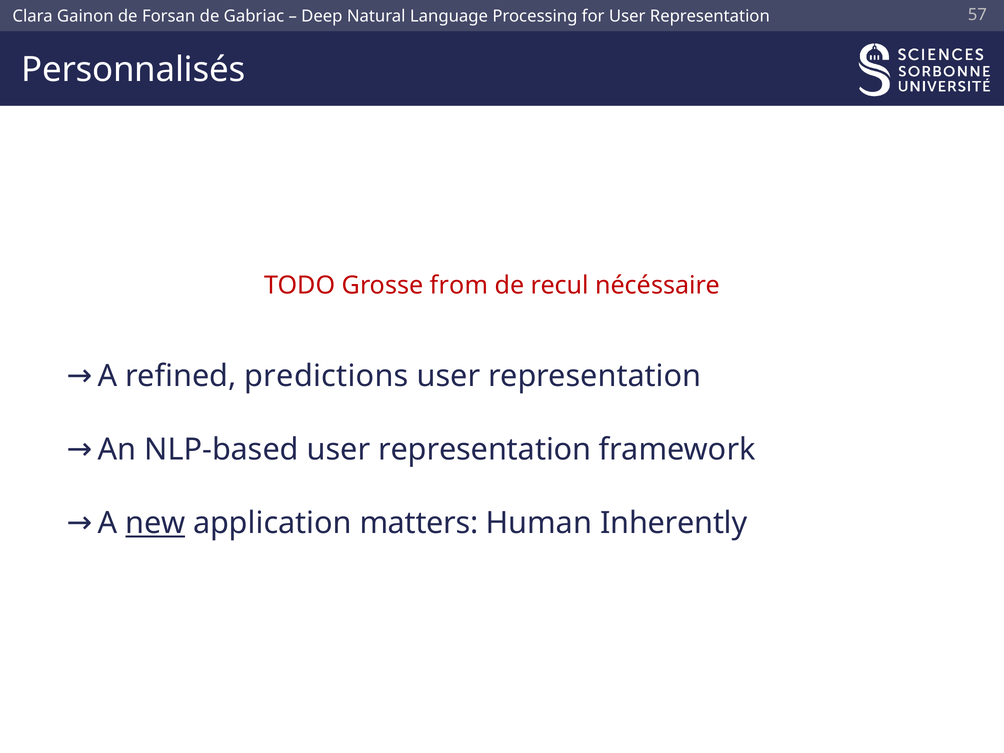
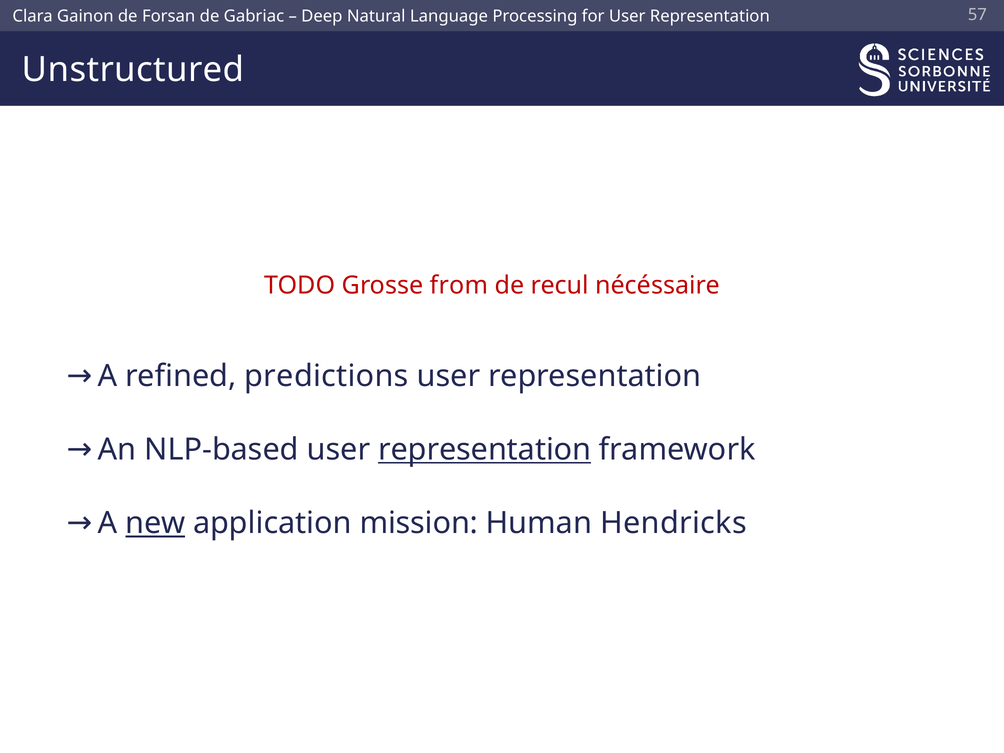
Personnalisés: Personnalisés -> Unstructured (133, 70)
representation underline: none -> present (485, 450)
matters: matters -> mission (419, 523)
Inherently: Inherently -> Hendricks (673, 523)
